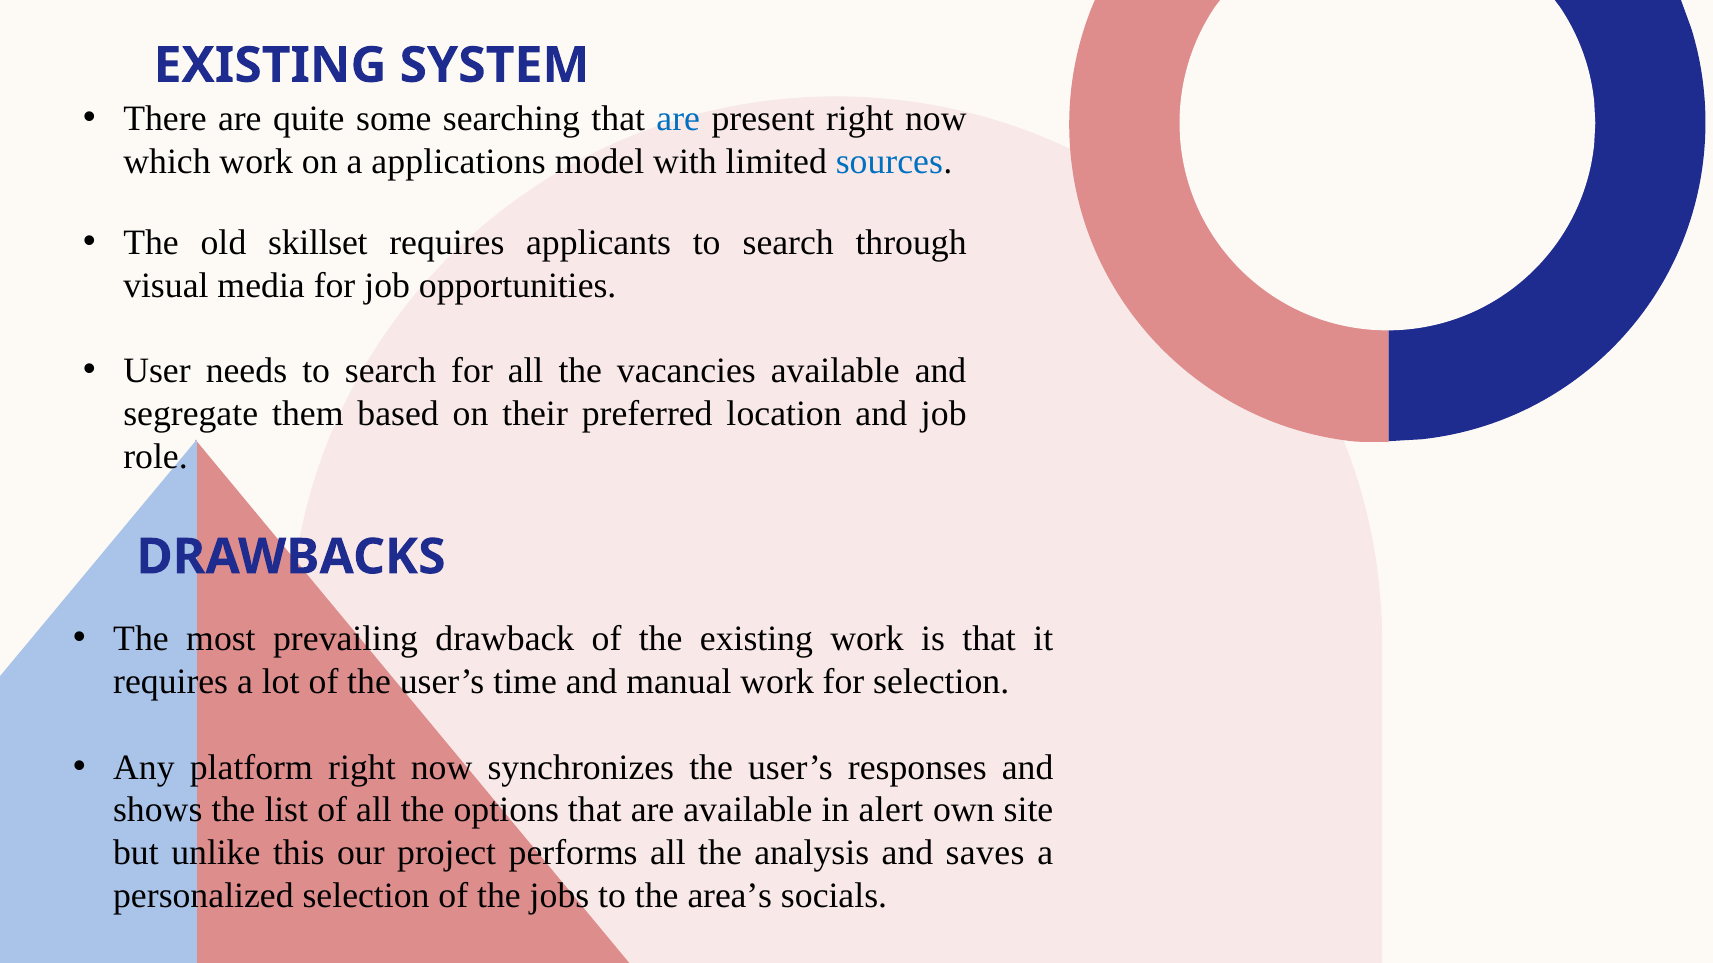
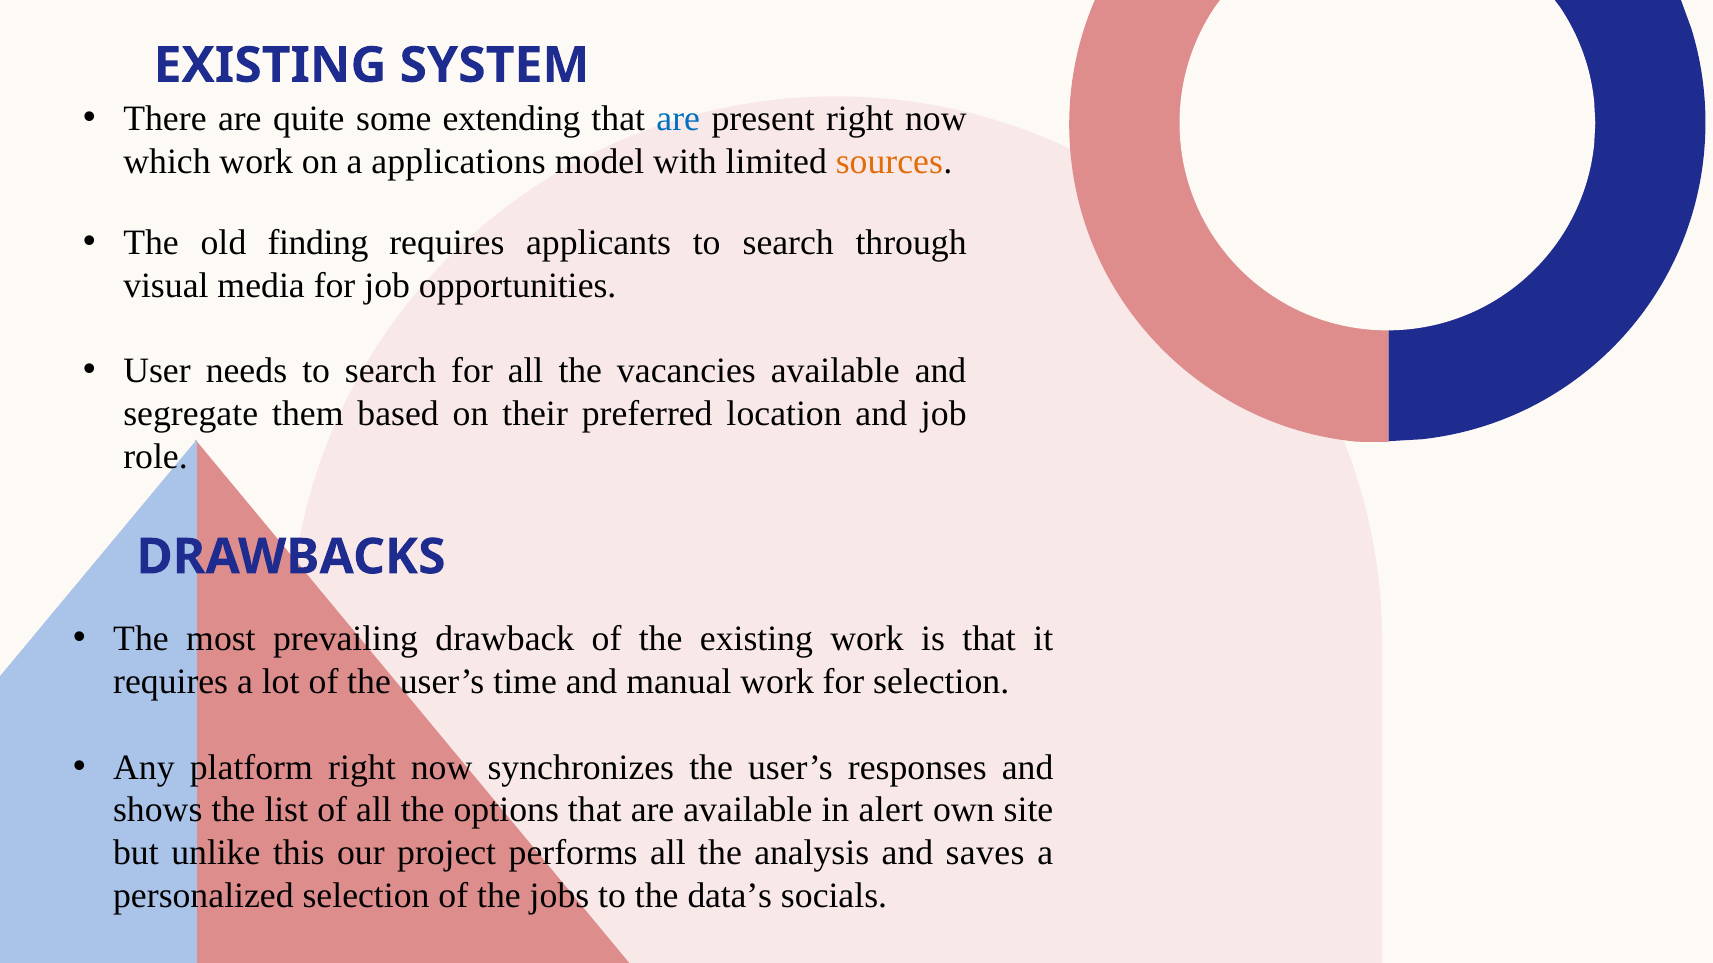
searching: searching -> extending (512, 119)
sources colour: blue -> orange (889, 161)
skillset: skillset -> finding (318, 243)
area’s: area’s -> data’s (730, 896)
